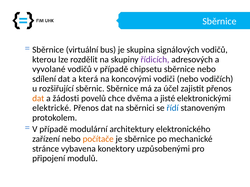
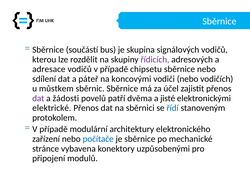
virtuální: virtuální -> součástí (82, 50)
vyvolané: vyvolané -> adresace (49, 69)
která: která -> páteř (88, 79)
rozšiřující: rozšiřující -> můstkem (56, 89)
dat colour: orange -> purple (38, 99)
chce: chce -> patří (117, 99)
počítače colour: orange -> blue (98, 139)
